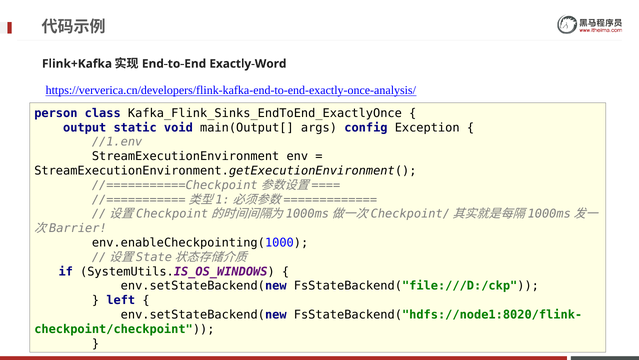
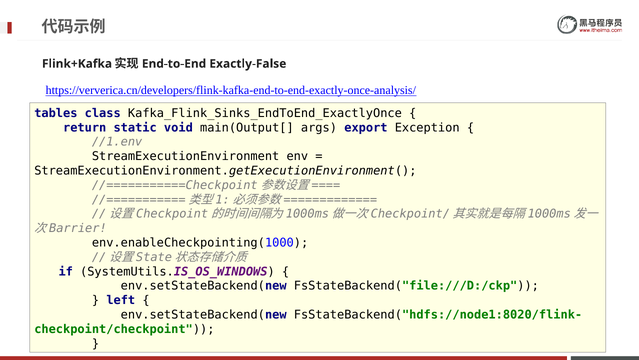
Exactly-Word: Exactly-Word -> Exactly-False (248, 64)
person: person -> tables (56, 113)
output: output -> return (85, 127)
config: config -> export (366, 127)
